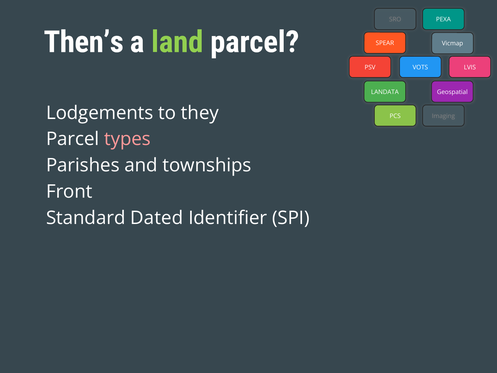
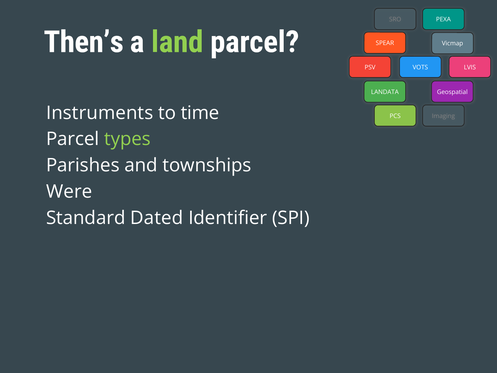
Lodgements: Lodgements -> Instruments (100, 113)
they: they -> time (200, 113)
types colour: pink -> light green (127, 139)
Front: Front -> Were (69, 192)
